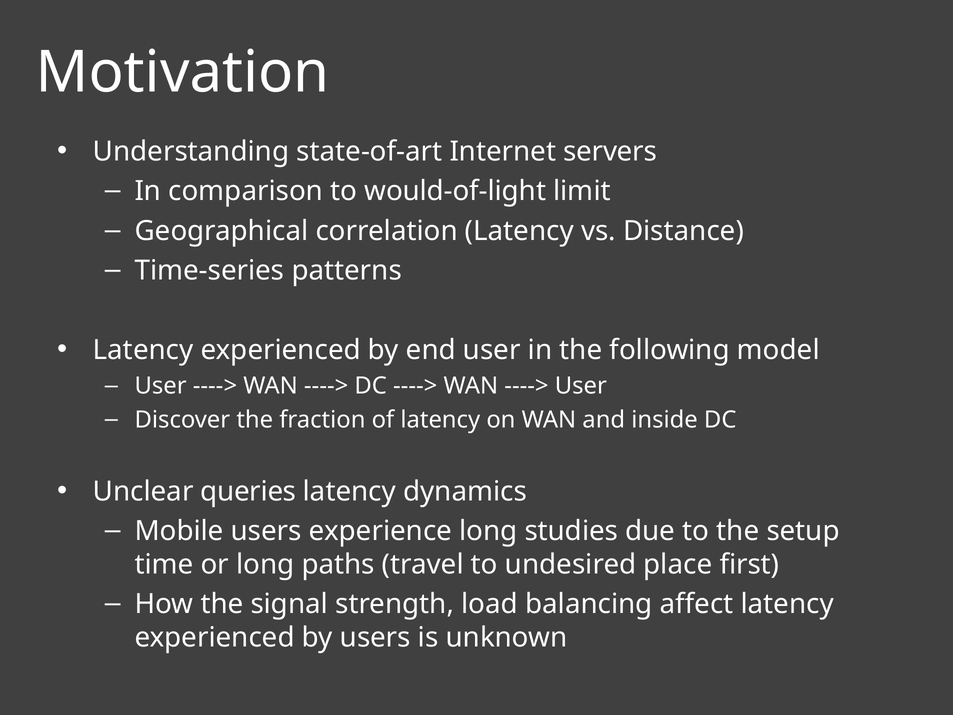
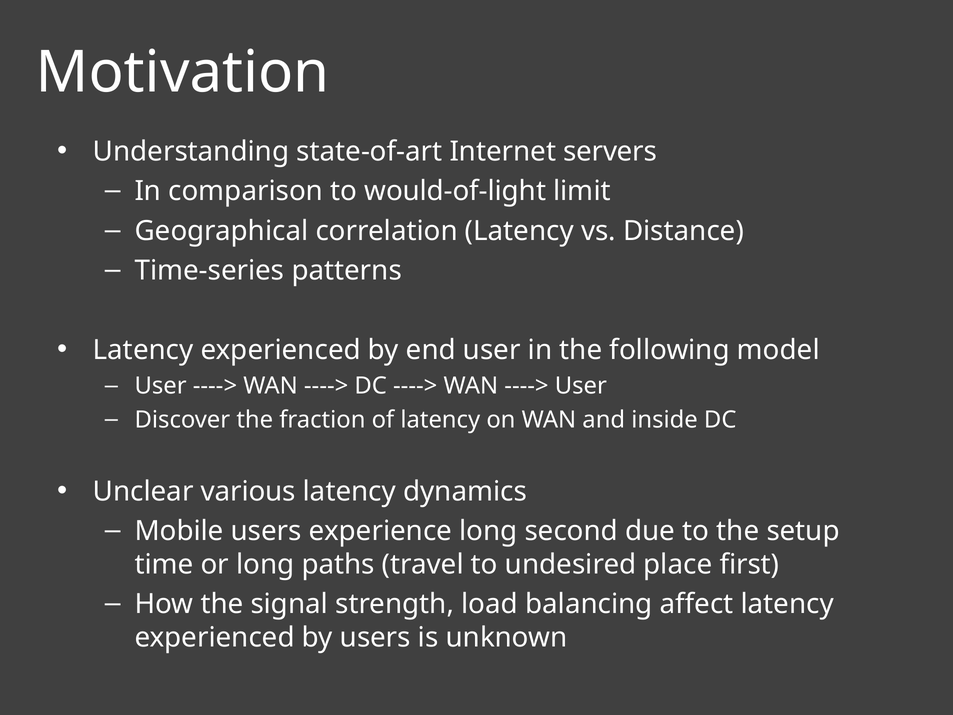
queries: queries -> various (248, 491)
studies: studies -> second (571, 531)
